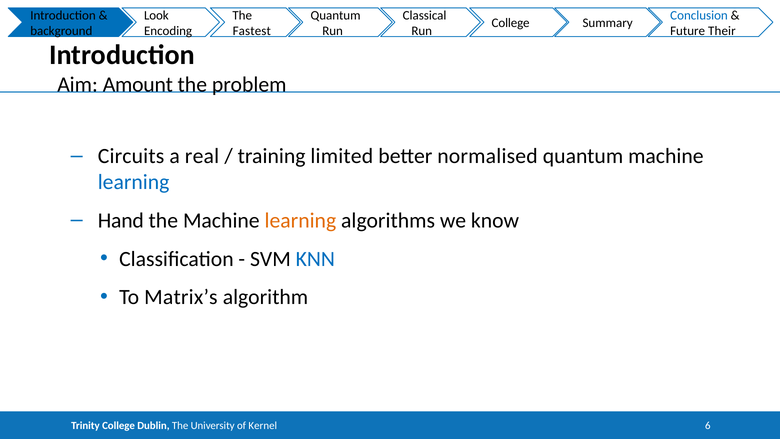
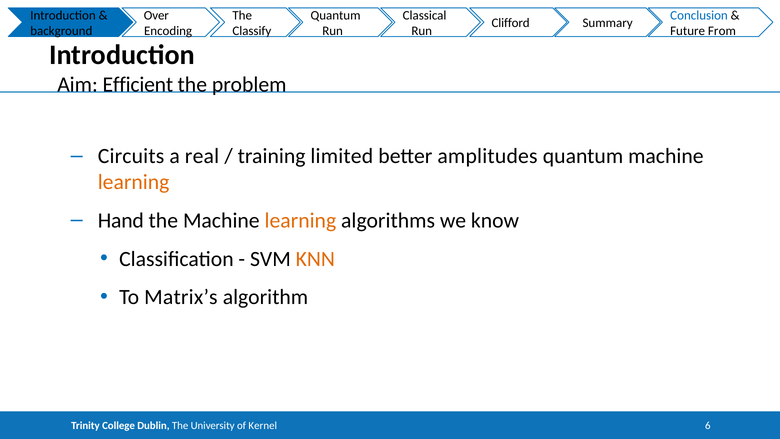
Look: Look -> Over (156, 15)
College: College -> Clifford (511, 23)
Fastest: Fastest -> Classify (252, 31)
Their: Their -> From (722, 31)
Amount: Amount -> Efficient (138, 85)
normalised: normalised -> amplitudes (487, 156)
learning colour: blue -> orange (134, 182)
KNN colour: blue -> orange (315, 259)
